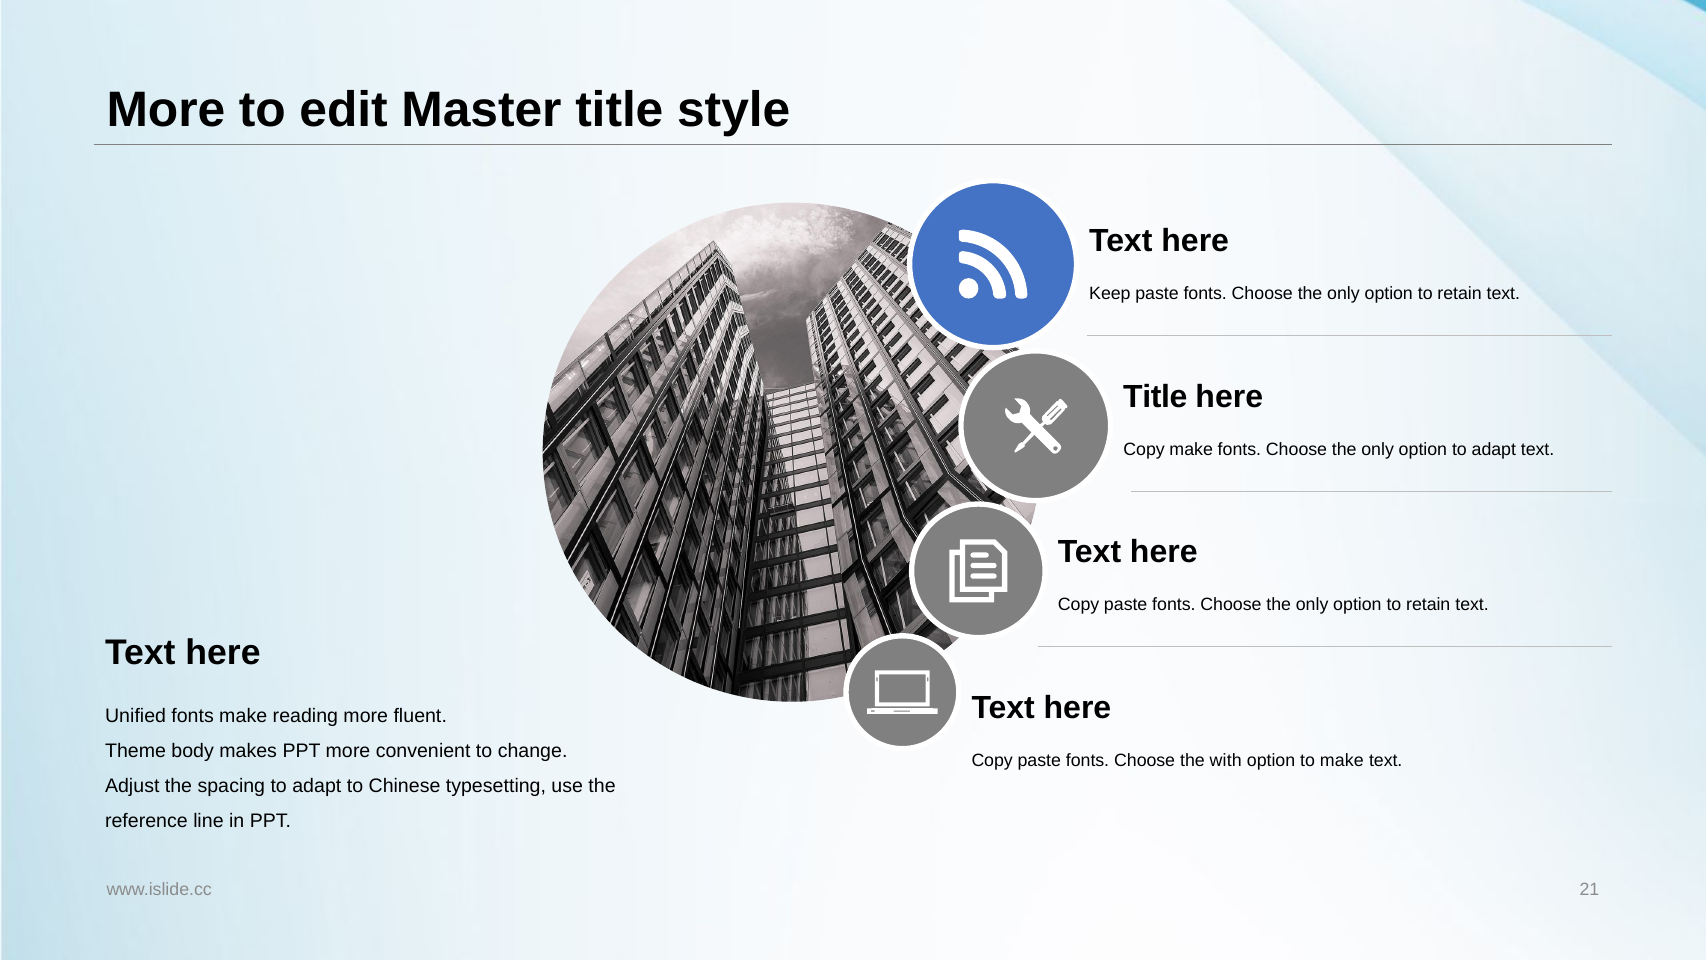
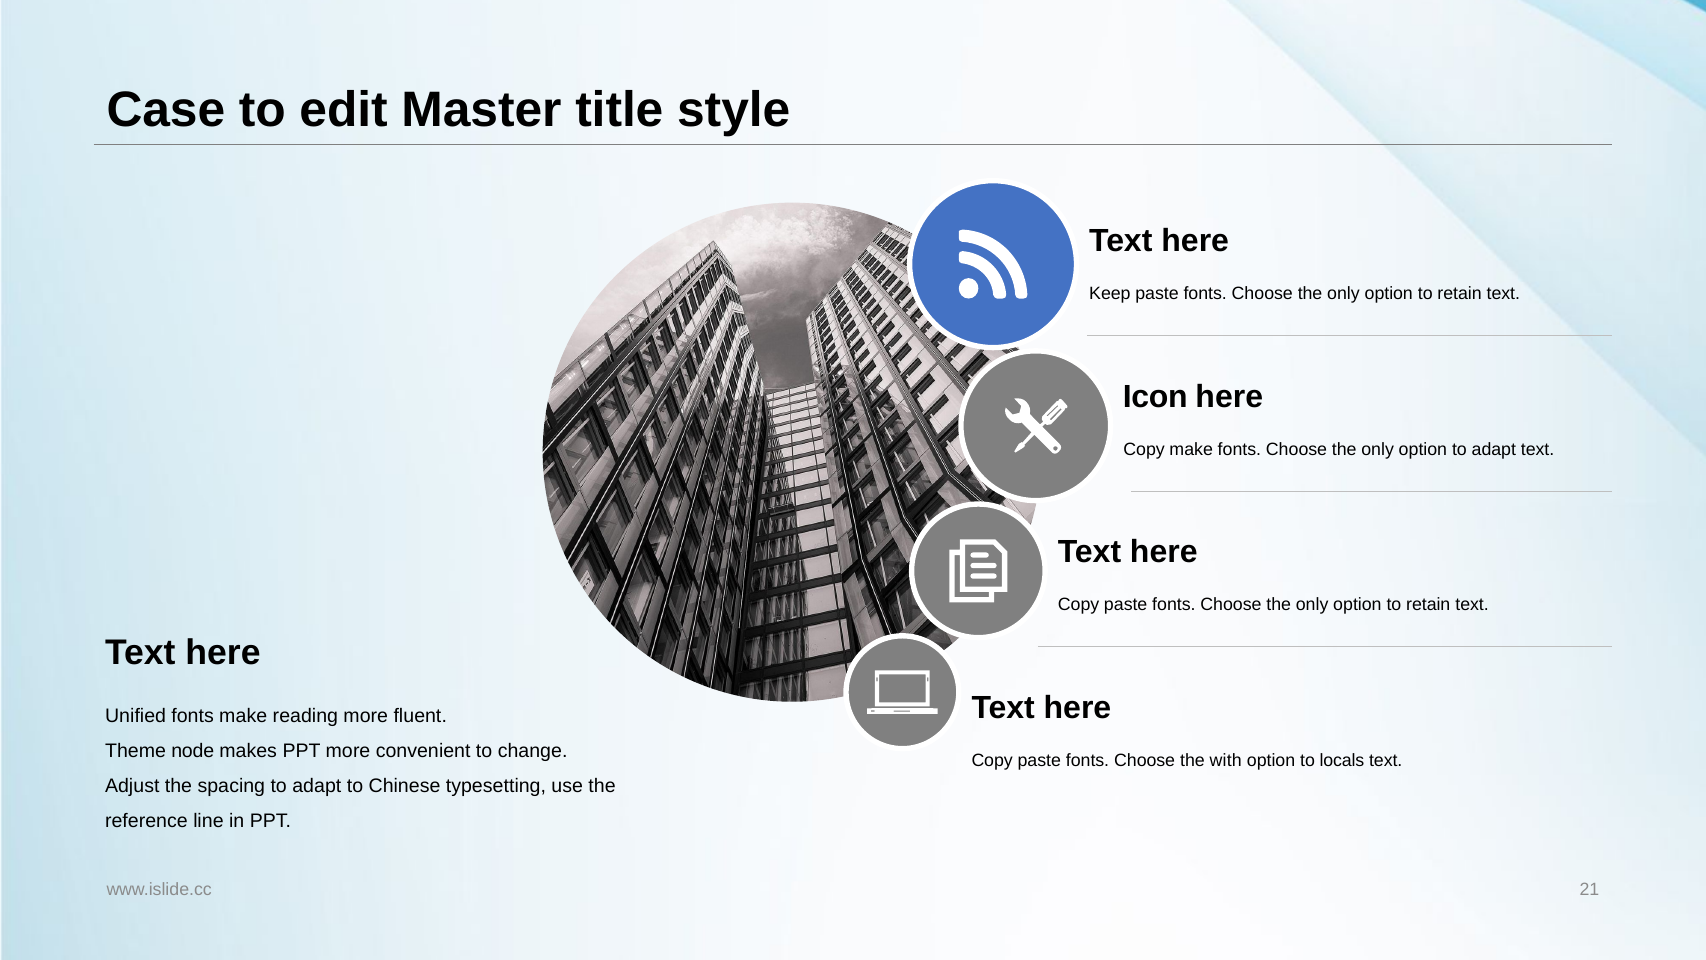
More: More -> Case (166, 110)
Title: Title -> Icon (1155, 397)
body: body -> node (193, 751)
to make: make -> locals (1342, 760)
